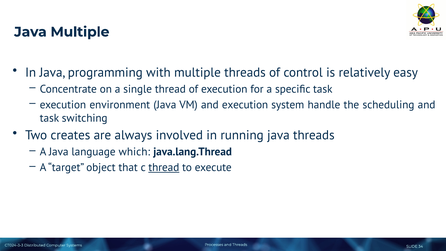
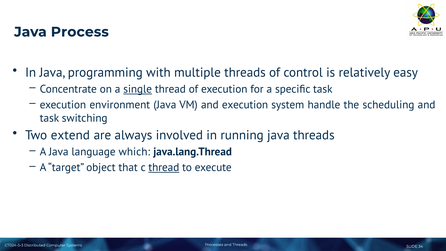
Java Multiple: Multiple -> Process (80, 32)
single underline: none -> present (138, 89)
creates: creates -> extend (70, 135)
